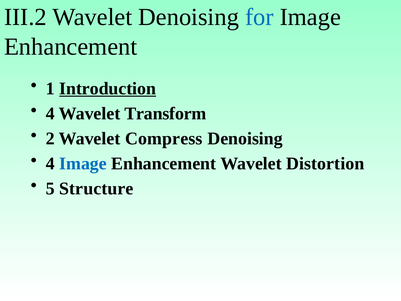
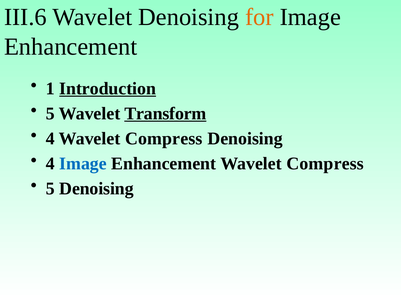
III.2: III.2 -> III.6 (25, 17)
for colour: blue -> orange (259, 17)
4: 4 -> 5 (50, 113)
Transform underline: none -> present (165, 113)
2: 2 -> 4 (50, 138)
Enhancement Wavelet Distortion: Distortion -> Compress (325, 163)
5 Structure: Structure -> Denoising (96, 188)
